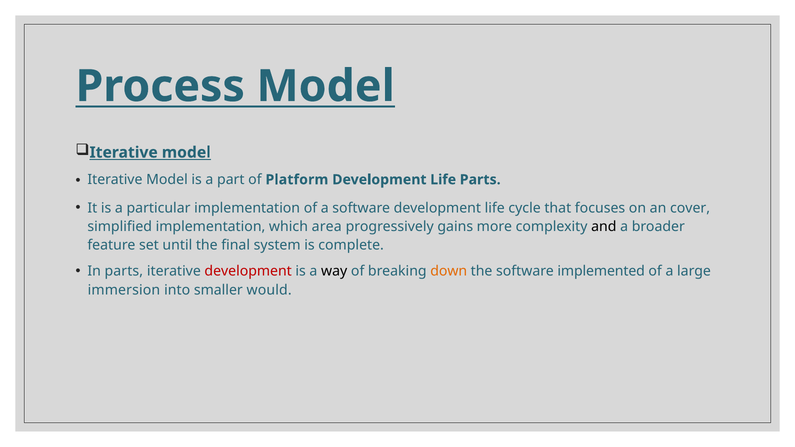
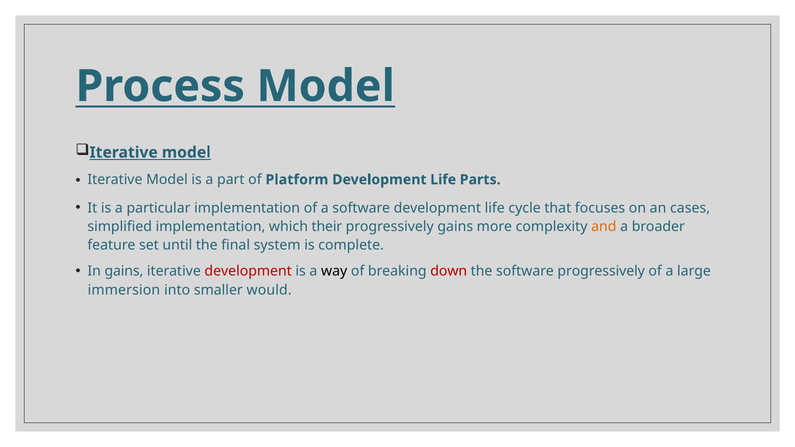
cover: cover -> cases (690, 208)
area: area -> their (327, 227)
and colour: black -> orange (604, 227)
In parts: parts -> gains (124, 271)
down colour: orange -> red (449, 271)
software implemented: implemented -> progressively (601, 271)
